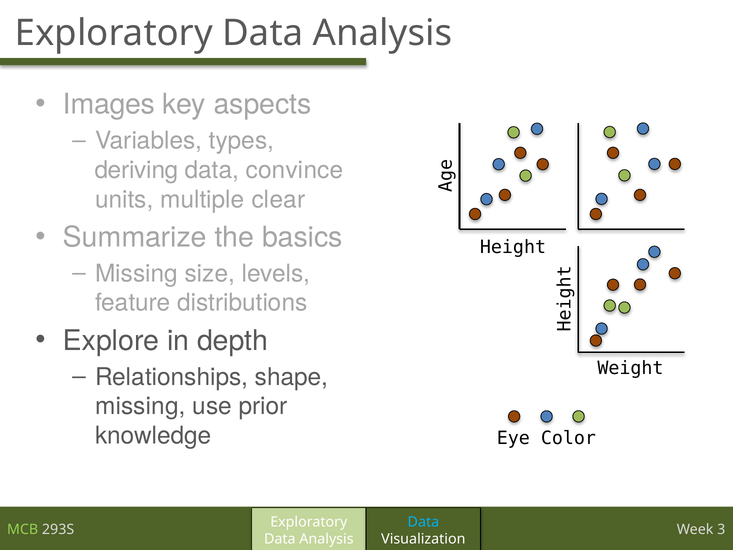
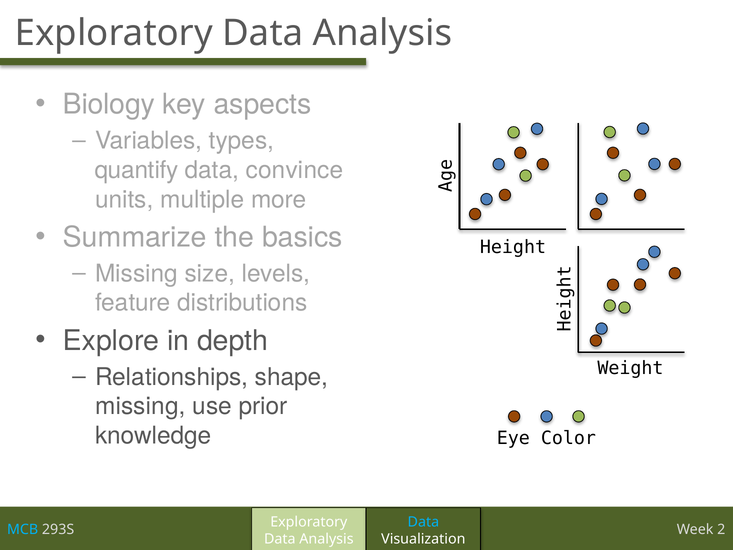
Images: Images -> Biology (109, 104)
deriving: deriving -> quantify (137, 170)
clear: clear -> more (279, 199)
MCB colour: light green -> light blue (23, 529)
3: 3 -> 2 (721, 529)
